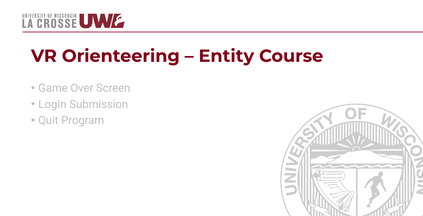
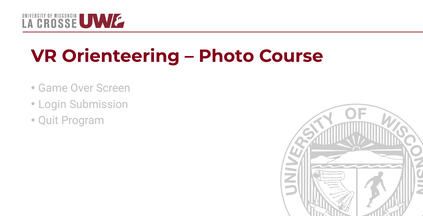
Entity: Entity -> Photo (226, 56)
